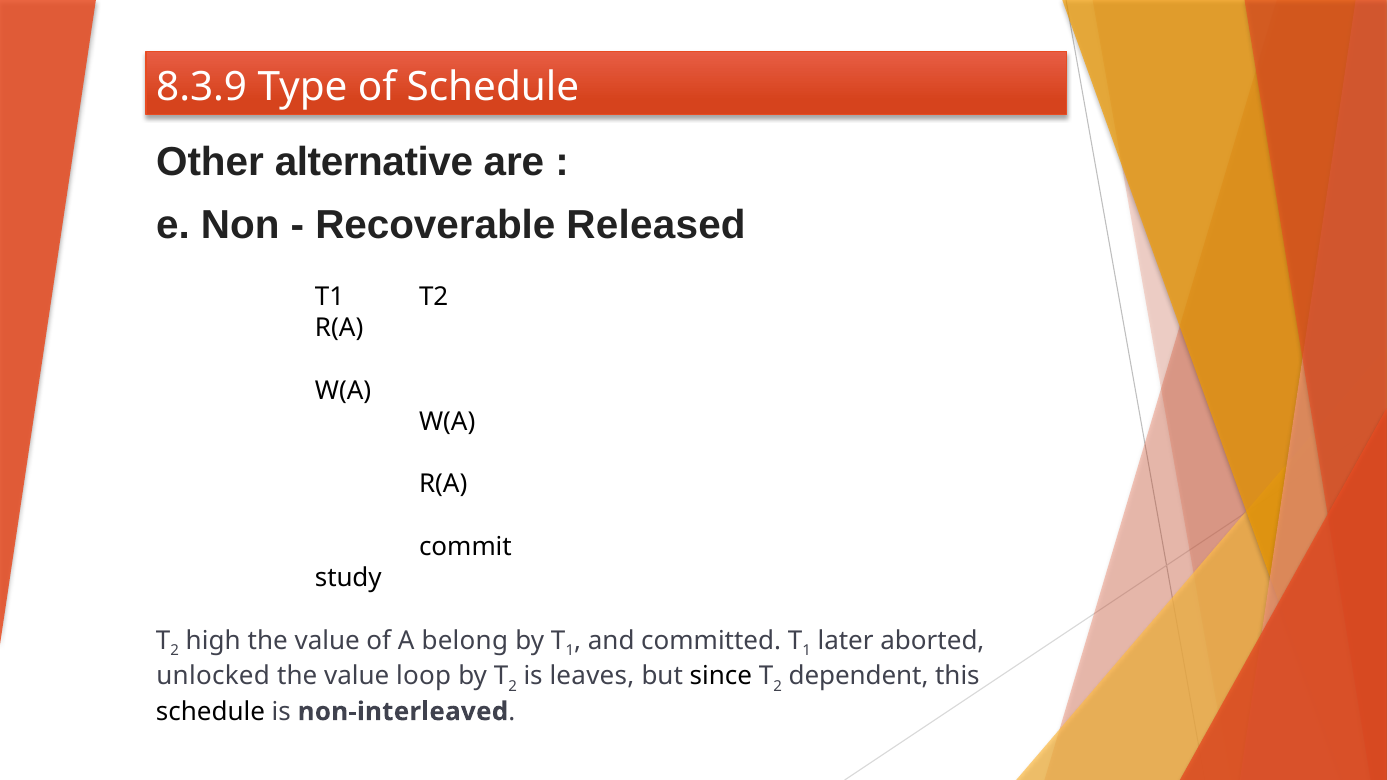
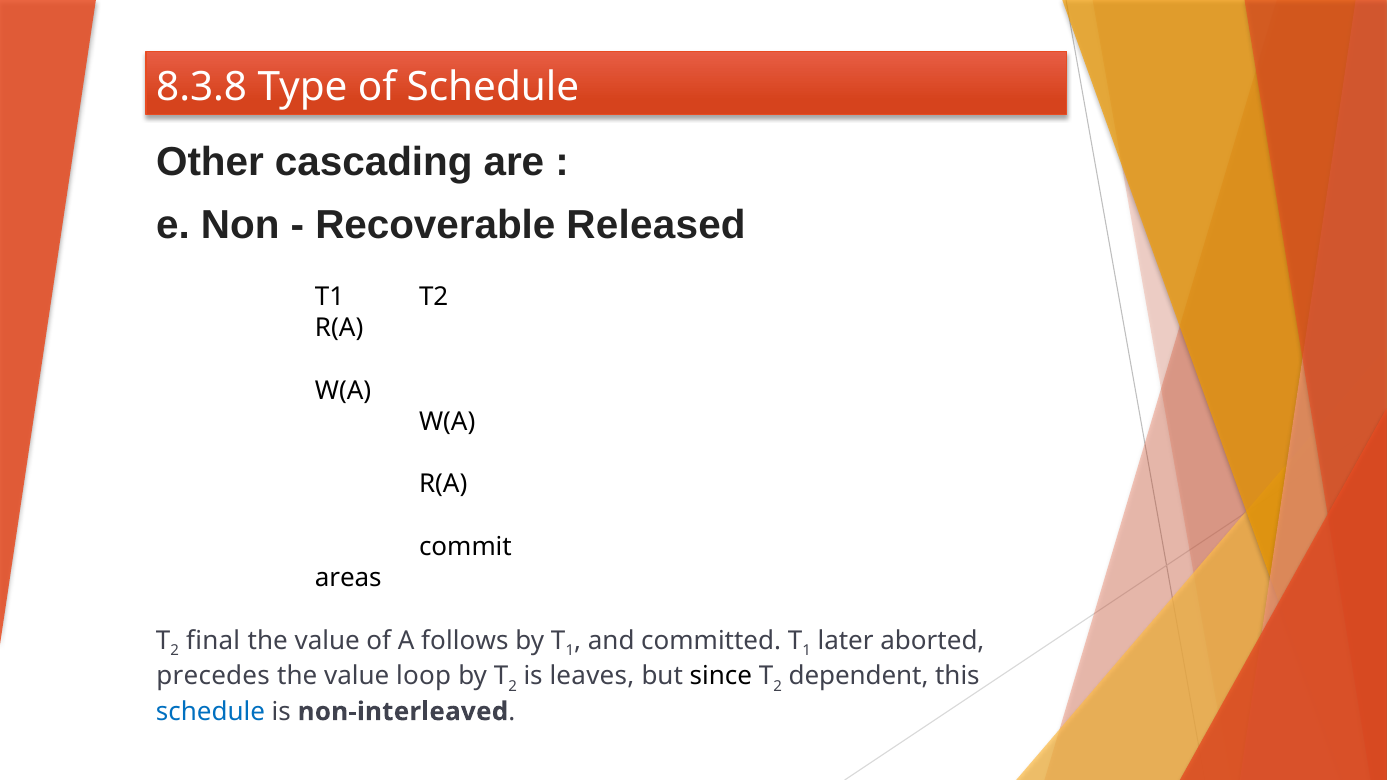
8.3.9: 8.3.9 -> 8.3.8 (202, 88)
alternative: alternative -> cascading (374, 162)
study: study -> areas (348, 578)
high: high -> final (213, 641)
belong: belong -> follows (465, 641)
unlocked: unlocked -> precedes (213, 676)
schedule colour: black -> blue (210, 712)
